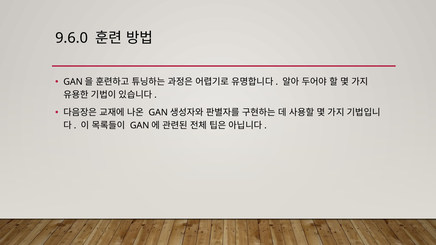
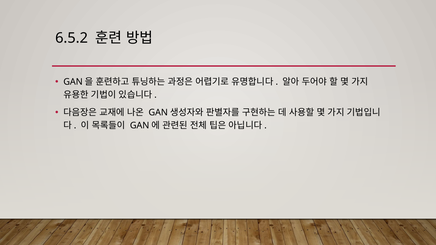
9.6.0: 9.6.0 -> 6.5.2 (72, 38)
